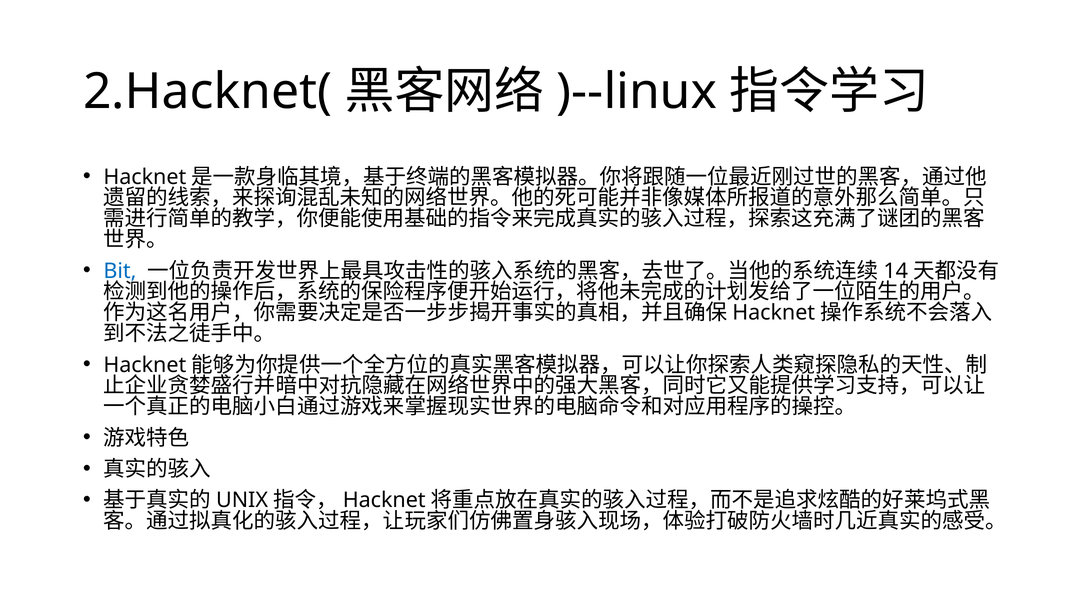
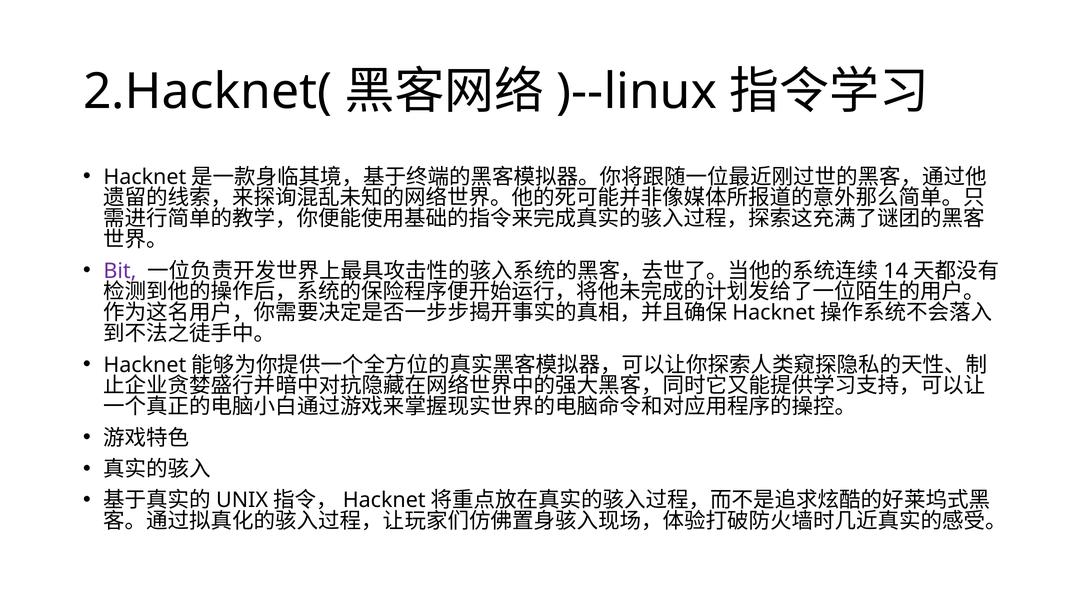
Bit colour: blue -> purple (120, 271)
